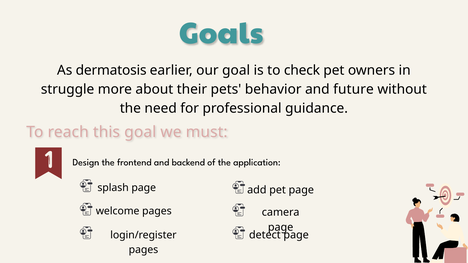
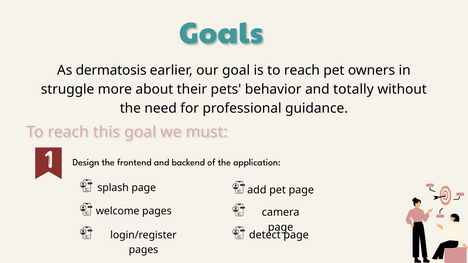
is to check: check -> reach (302, 70)
future: future -> totally (353, 89)
